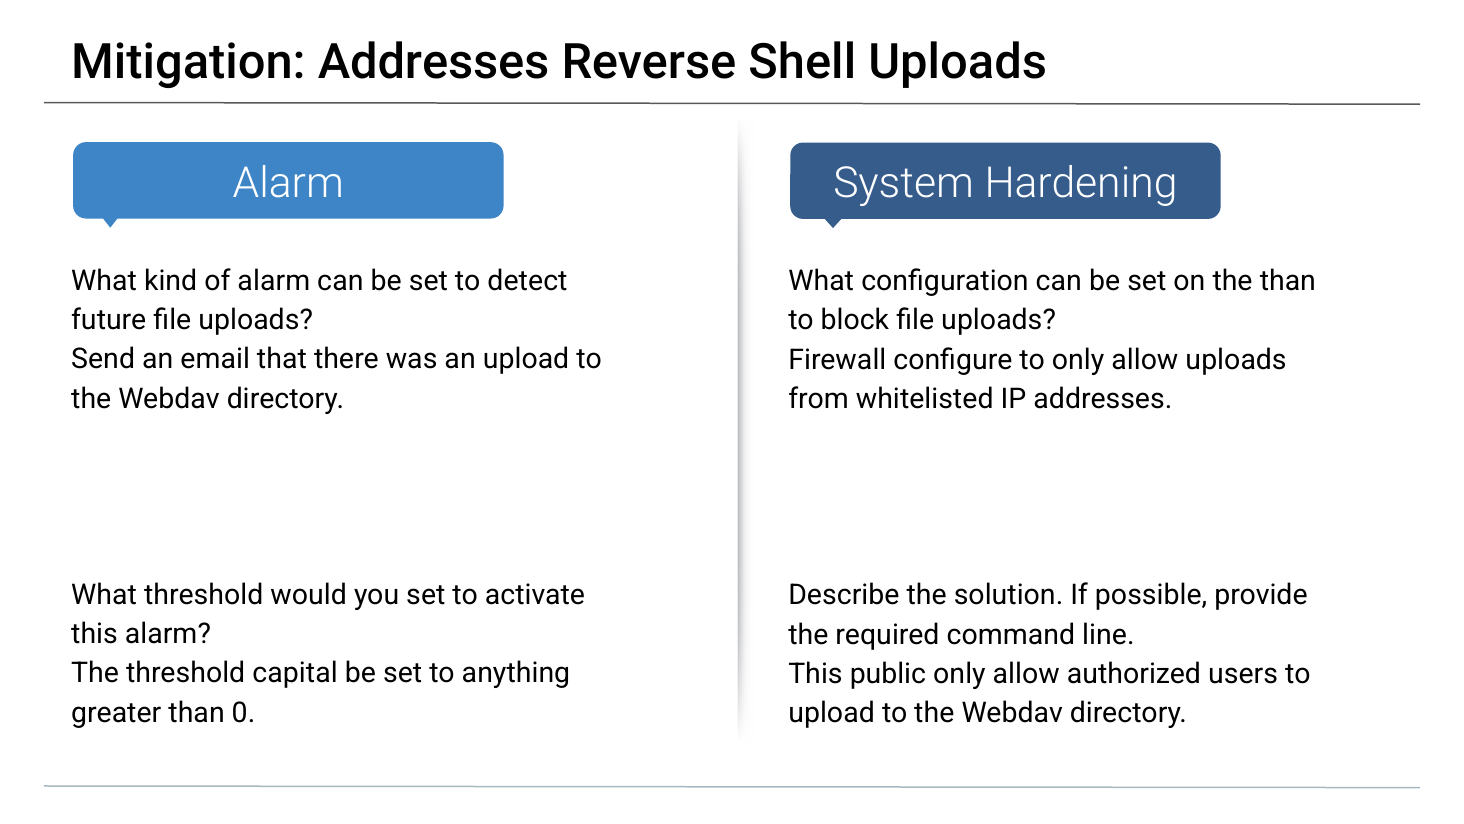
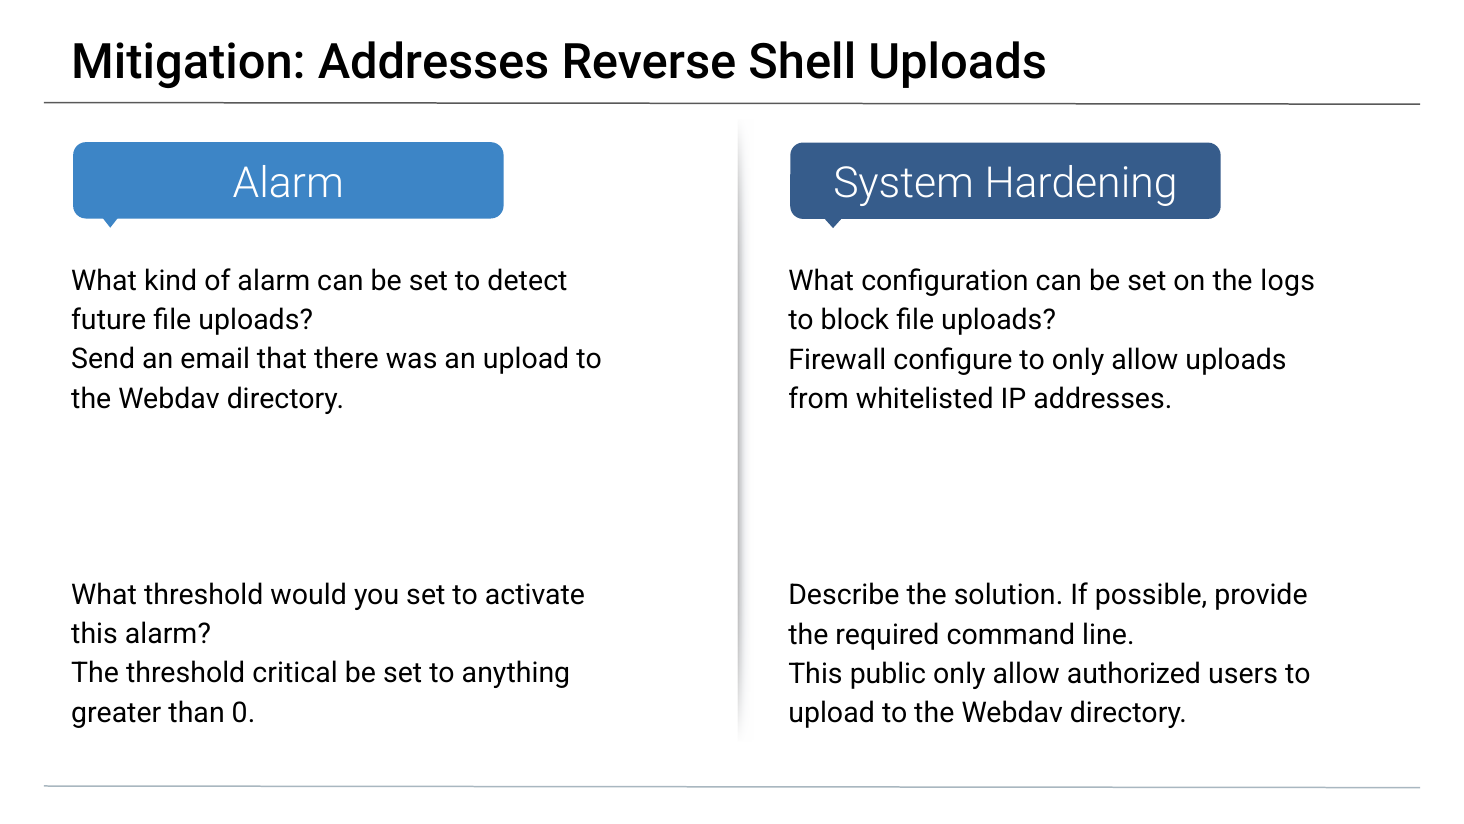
the than: than -> logs (1288, 281)
capital: capital -> critical (295, 673)
